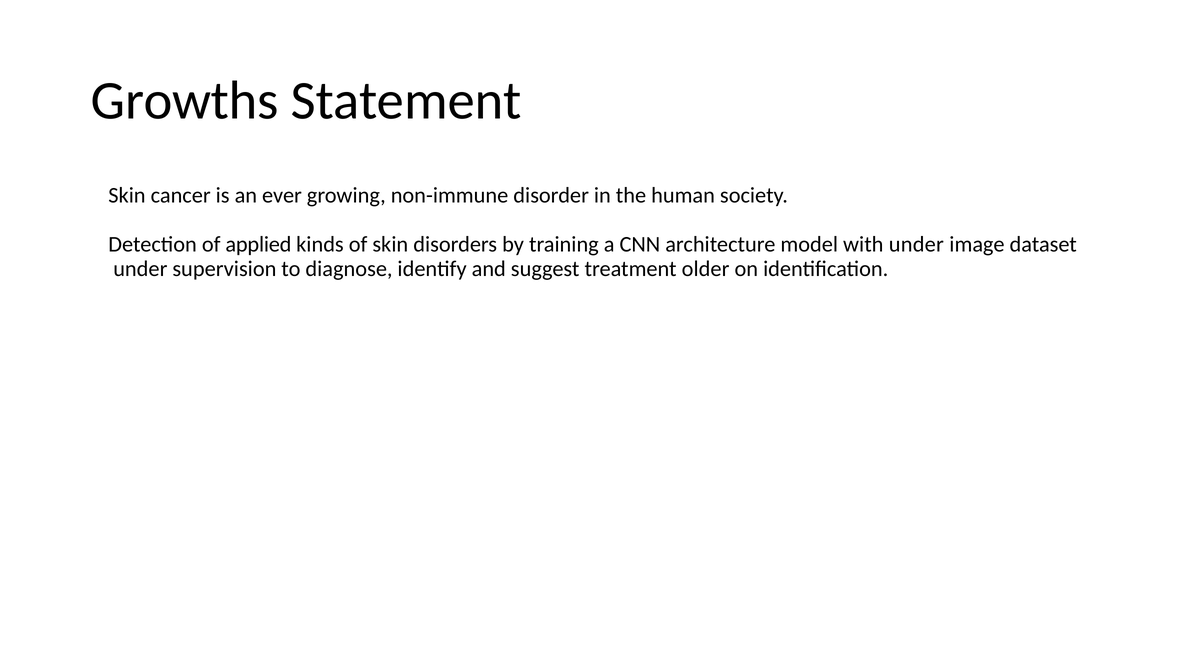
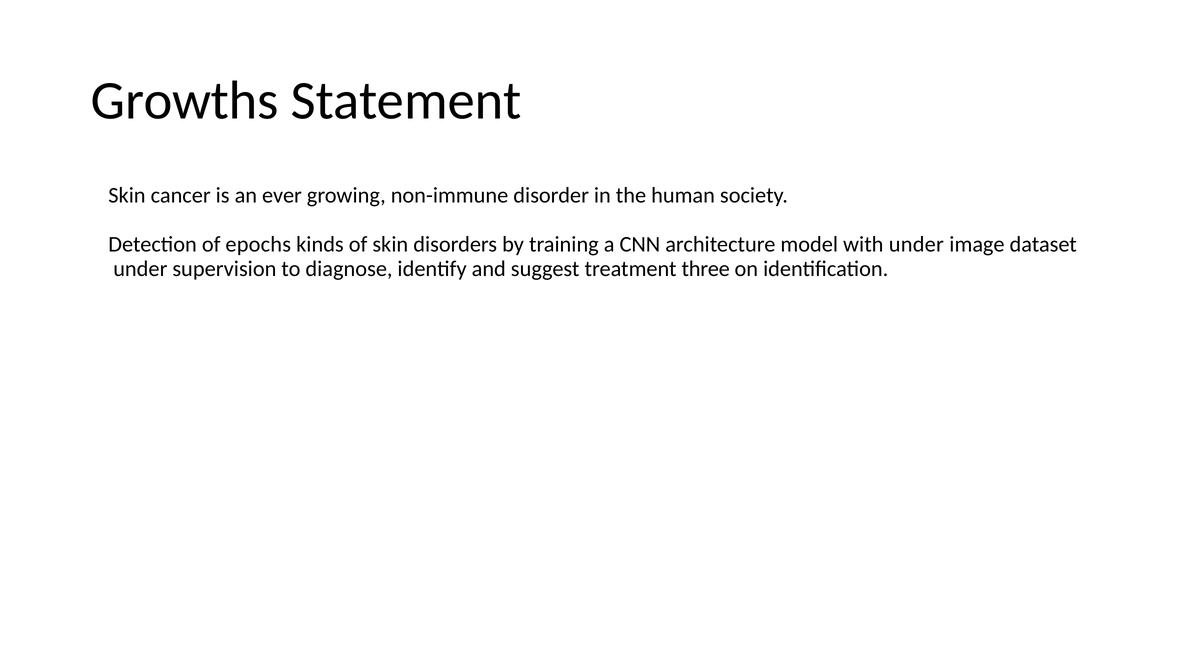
applied: applied -> epochs (258, 245)
older: older -> three (706, 269)
